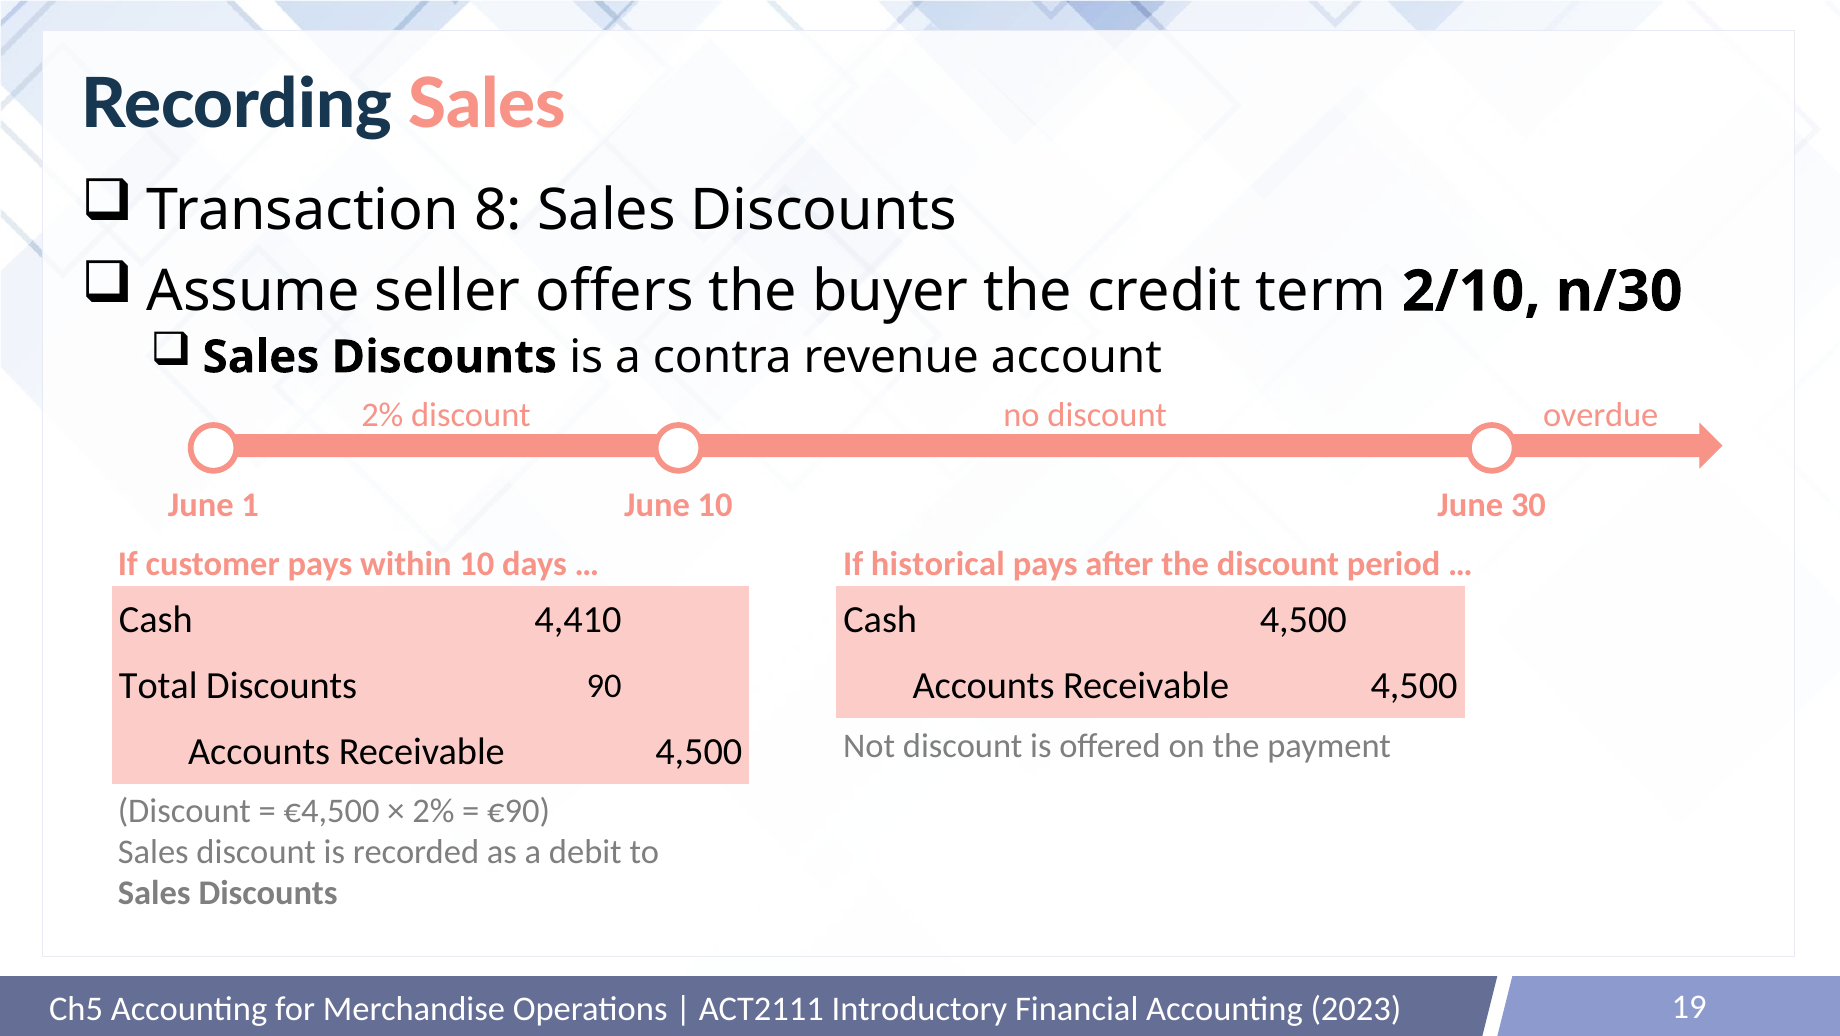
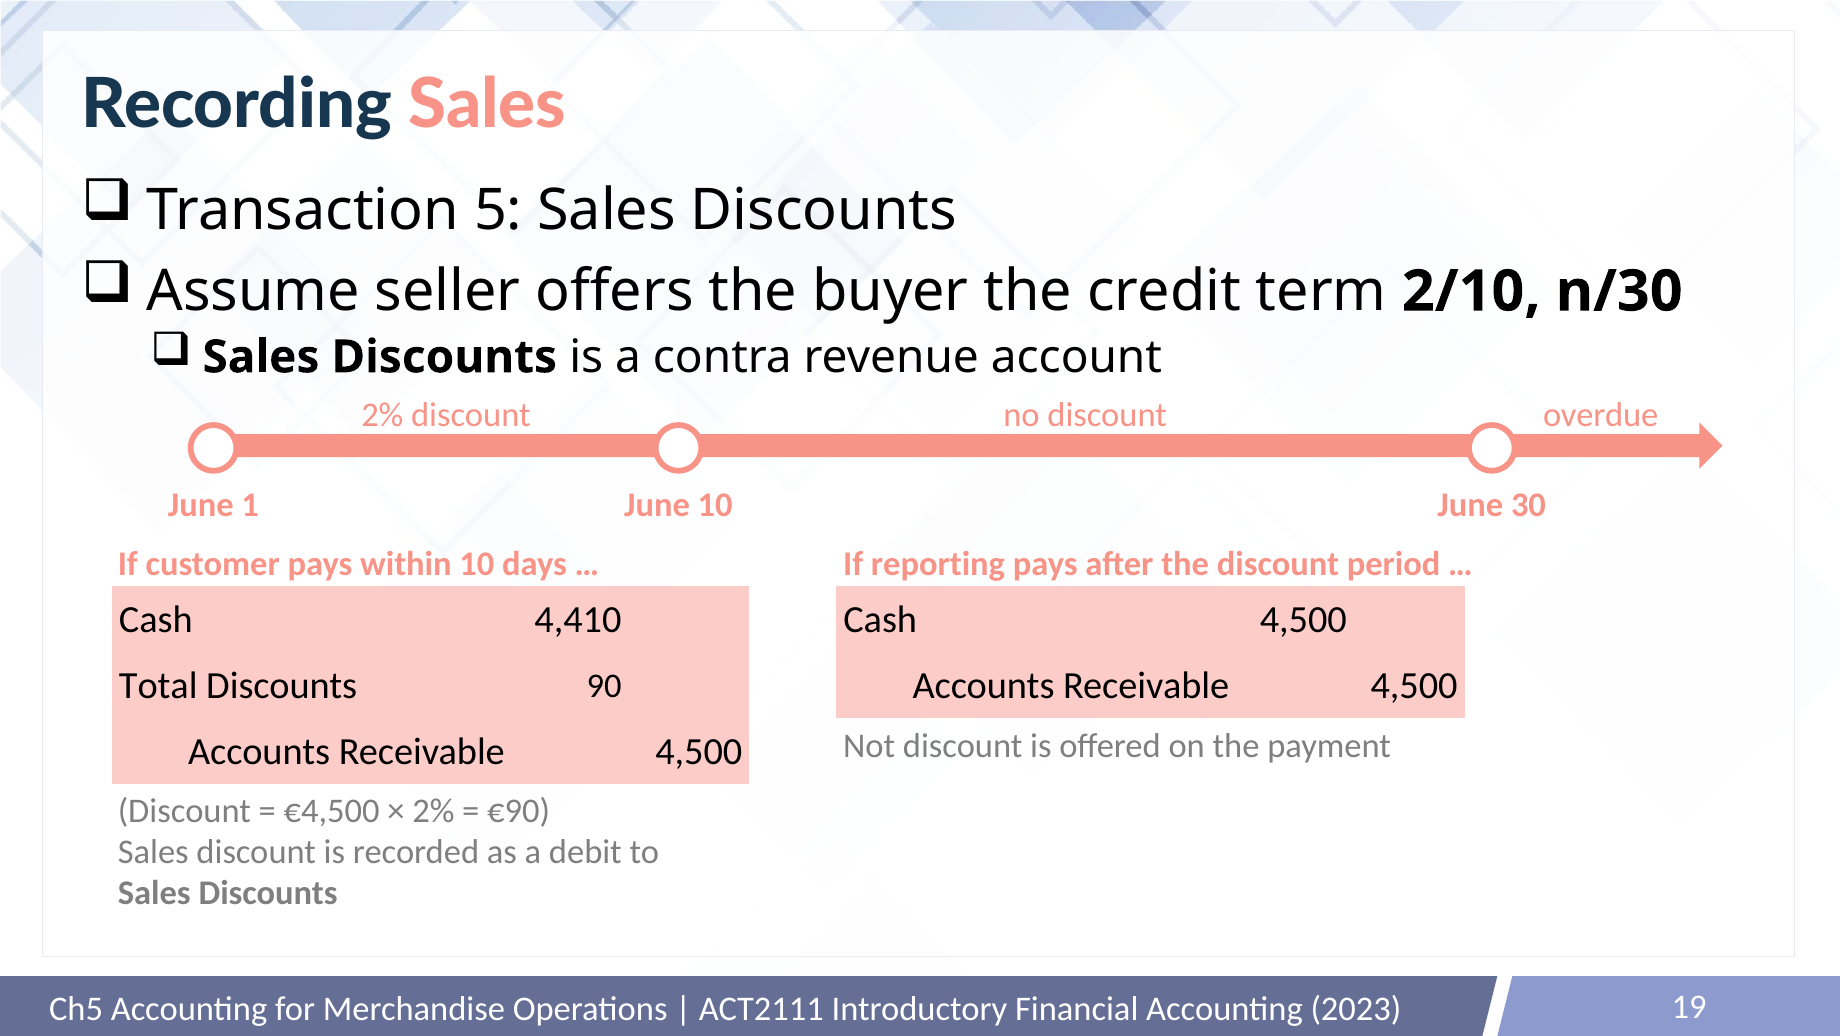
8: 8 -> 5 (498, 210)
historical: historical -> reporting (938, 564)
